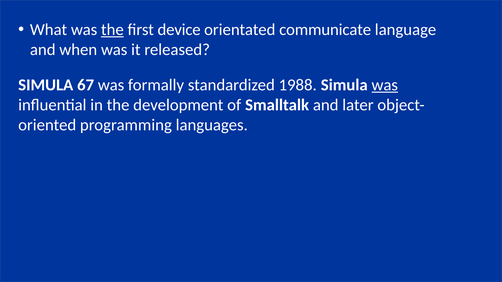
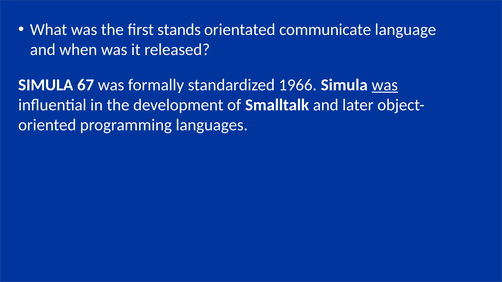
the underline: present -> none (112, 30)
device: device -> stands (179, 30)
1988: 1988 -> 1966 (298, 85)
